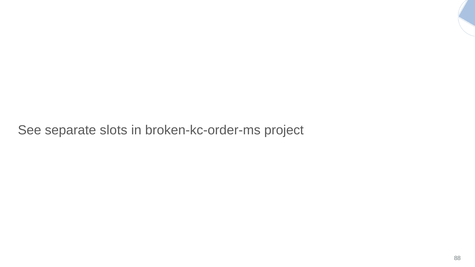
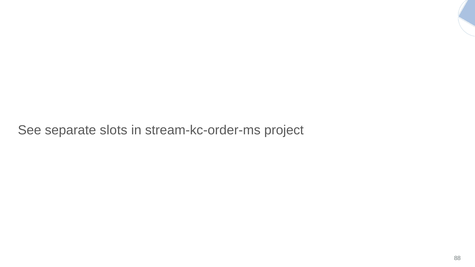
broken-kc-order-ms: broken-kc-order-ms -> stream-kc-order-ms (203, 130)
